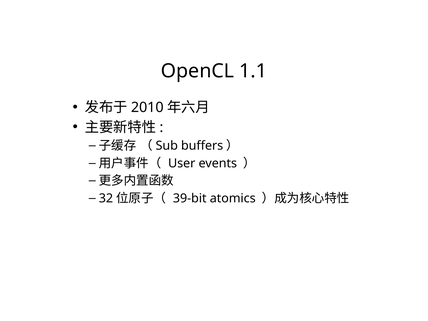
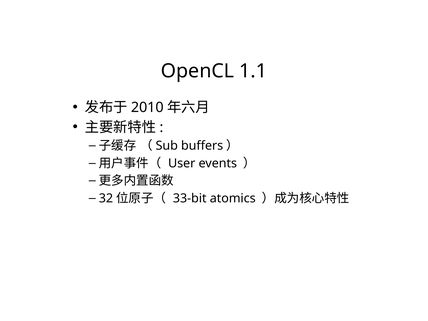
39-bit: 39-bit -> 33-bit (190, 198)
